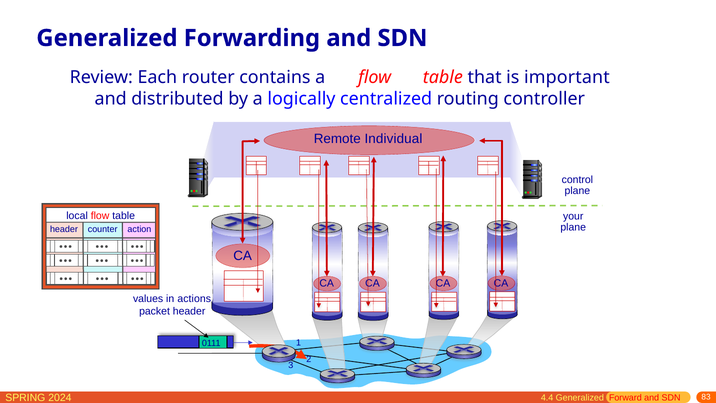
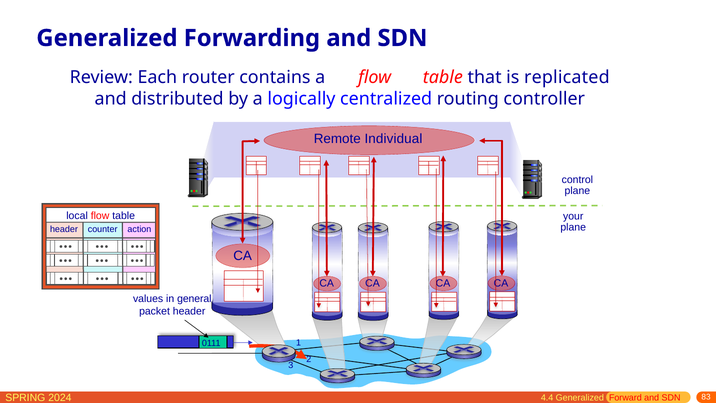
important: important -> replicated (567, 77)
actions: actions -> general (194, 299)
